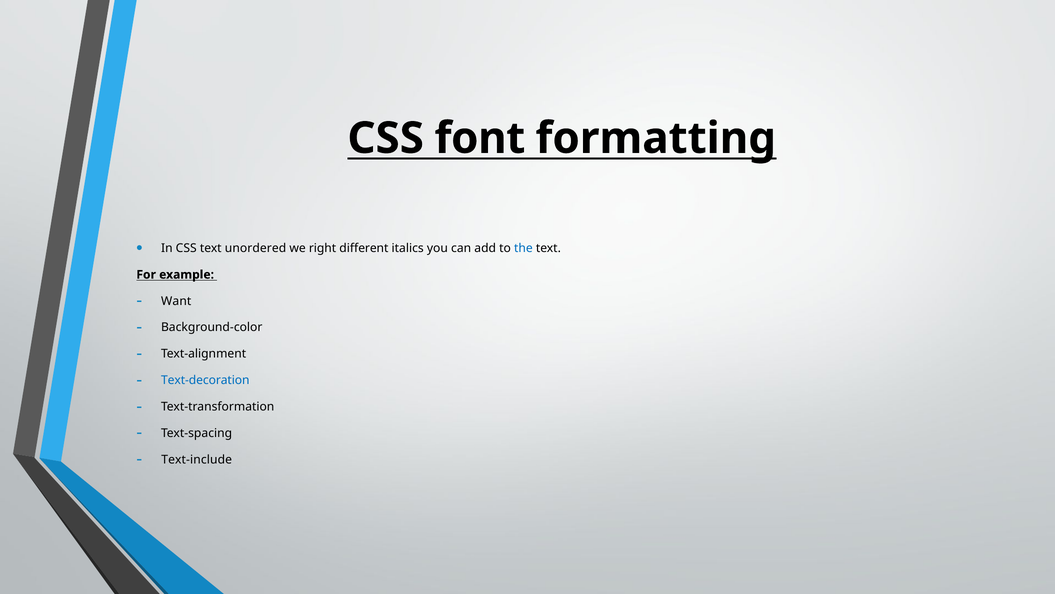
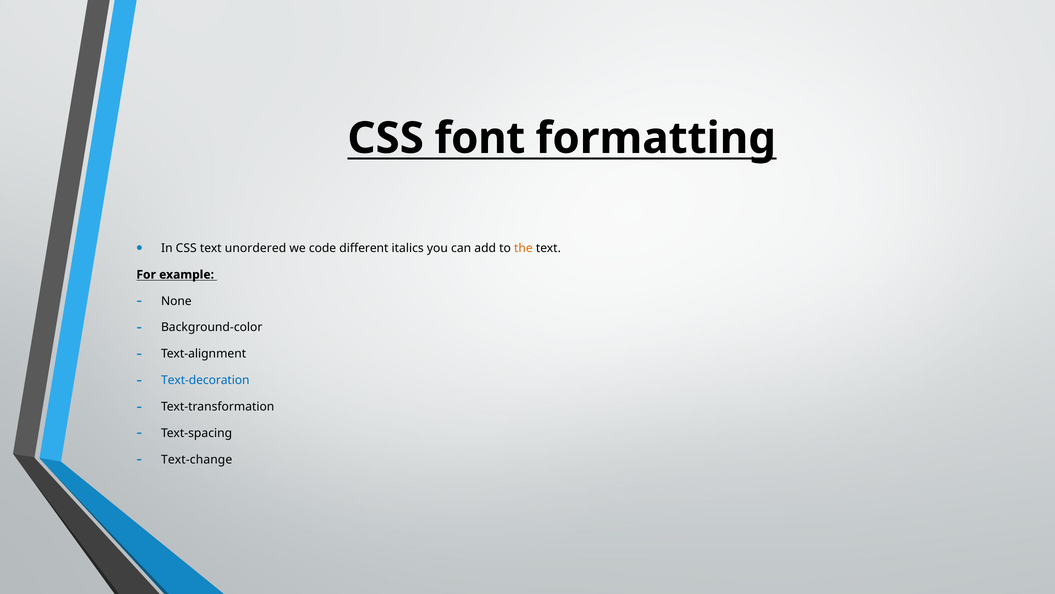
right: right -> code (323, 248)
the colour: blue -> orange (523, 248)
Want: Want -> None (176, 301)
Text-include: Text-include -> Text-change (197, 459)
